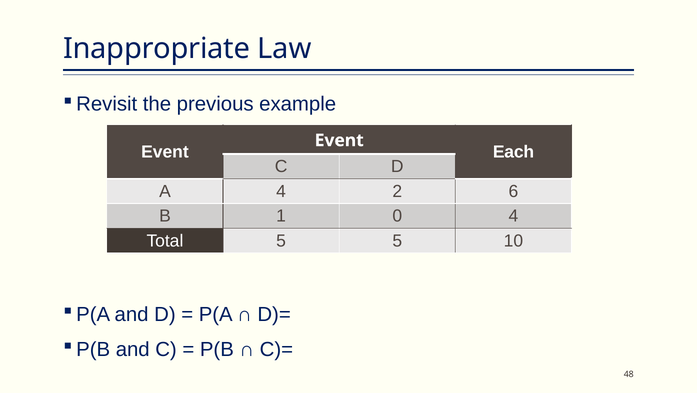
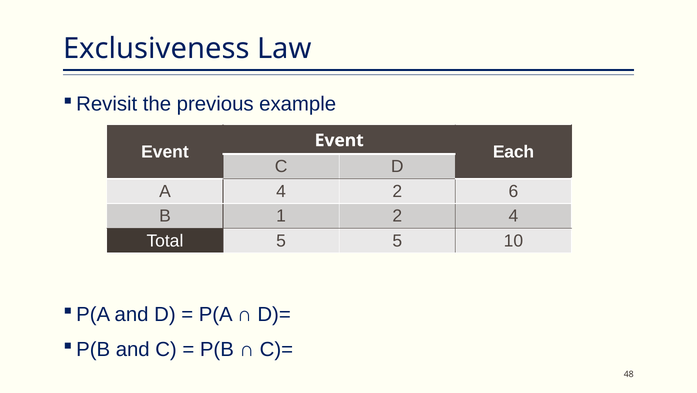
Inappropriate: Inappropriate -> Exclusiveness (156, 49)
1 0: 0 -> 2 (397, 216)
